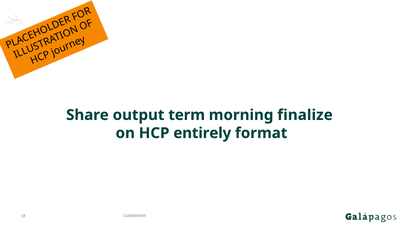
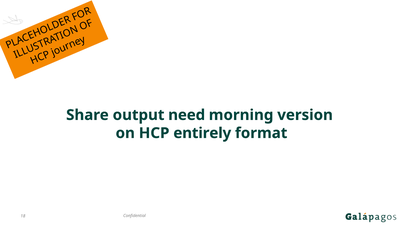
term: term -> need (187, 115)
finalize: finalize -> version (305, 115)
